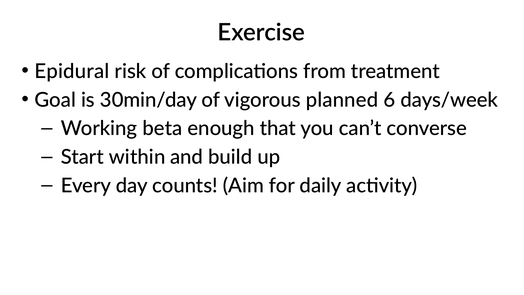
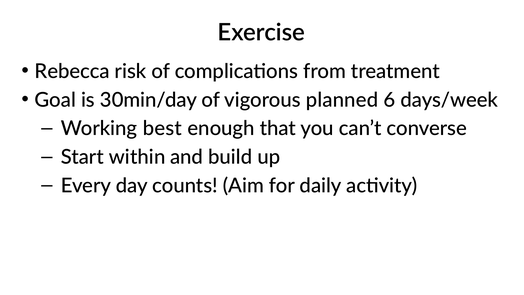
Epidural: Epidural -> Rebecca (72, 71)
beta: beta -> best (162, 128)
